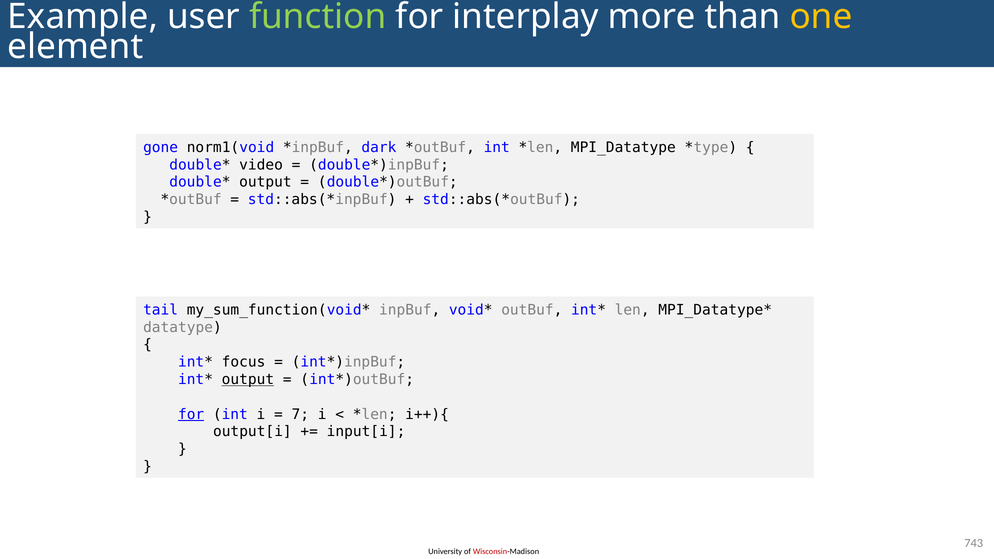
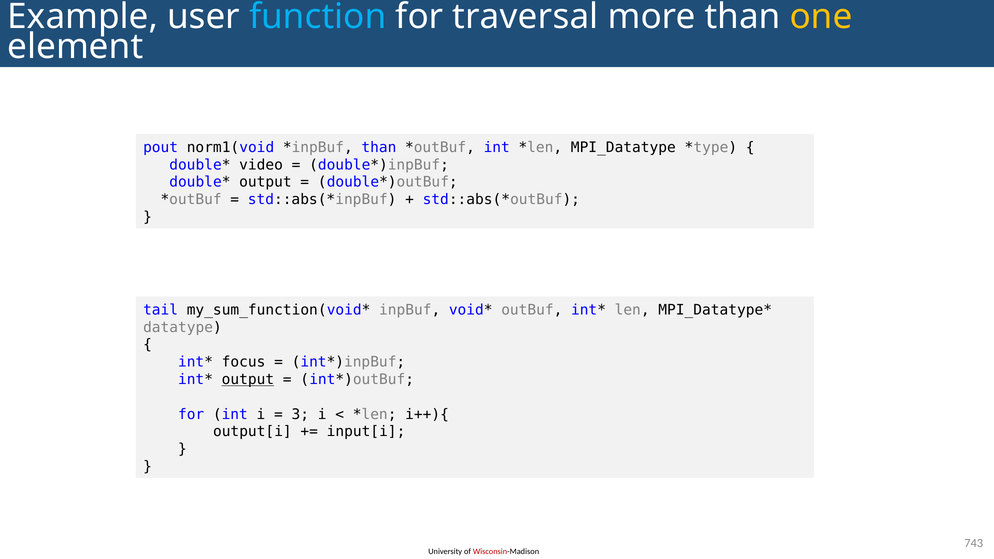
function colour: light green -> light blue (318, 16)
interplay: interplay -> traversal (525, 16)
gone: gone -> pout (161, 147)
dark: dark -> than (379, 147)
for underline: present -> none (191, 414)
7: 7 -> 3 (300, 414)
